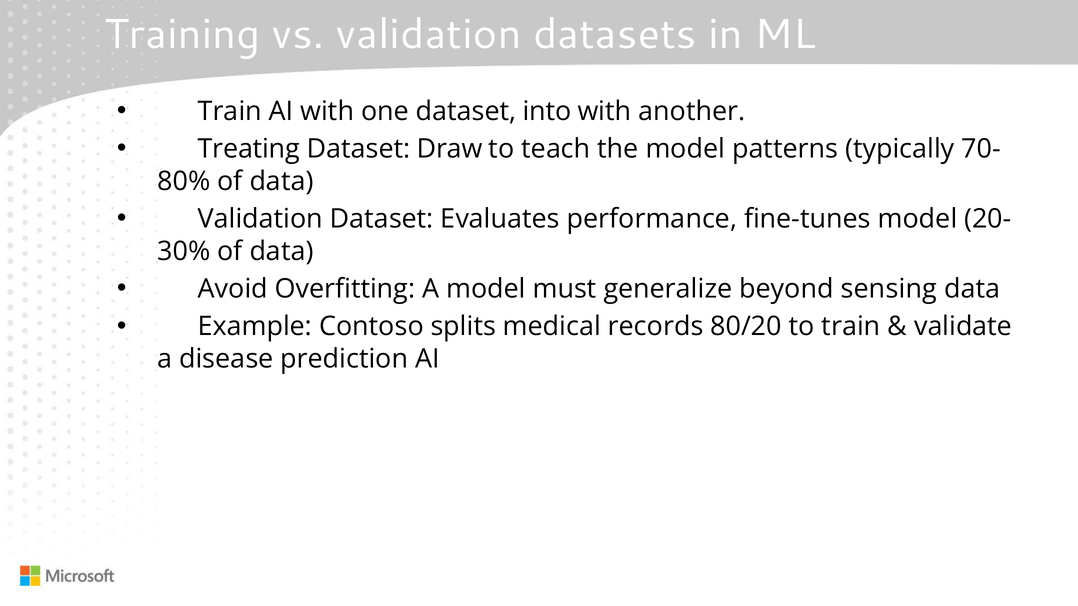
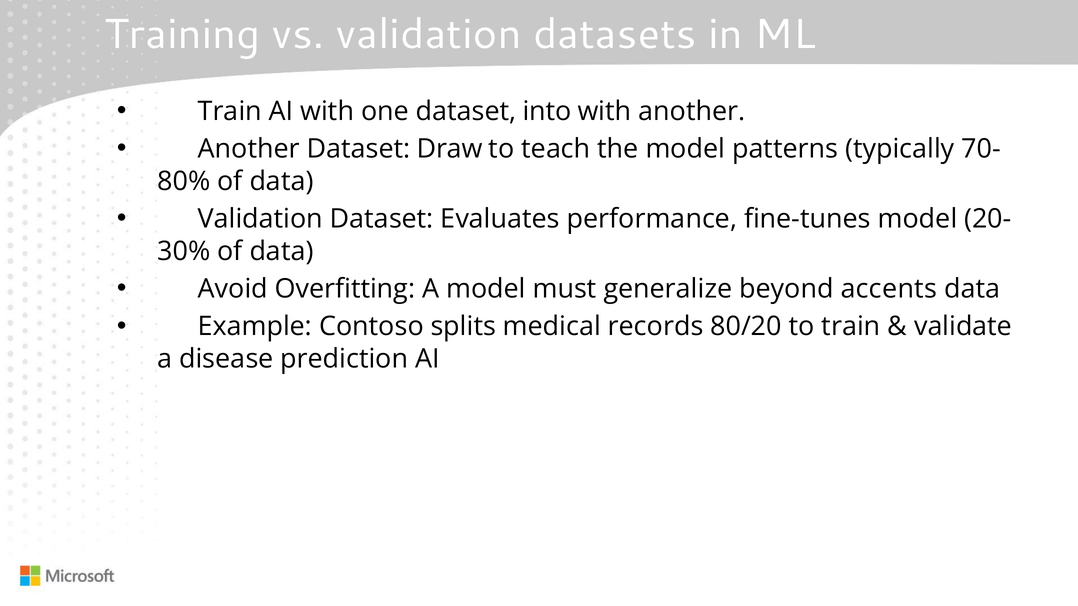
Treating: Treating -> Another (249, 149)
sensing: sensing -> accents (889, 289)
